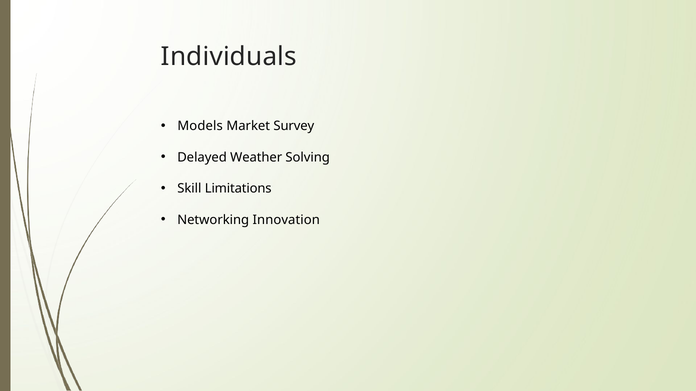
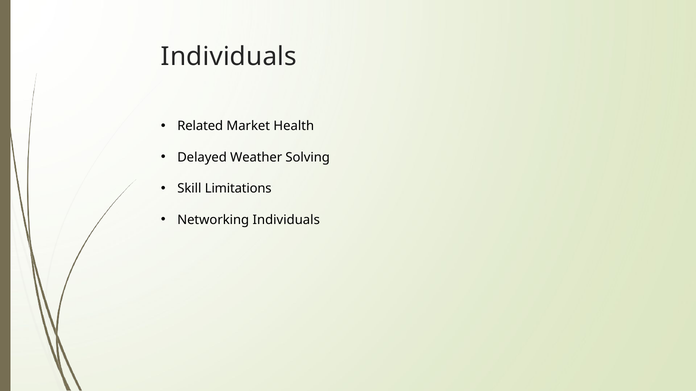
Models: Models -> Related (200, 126)
Survey: Survey -> Health (294, 126)
Networking Innovation: Innovation -> Individuals (286, 220)
